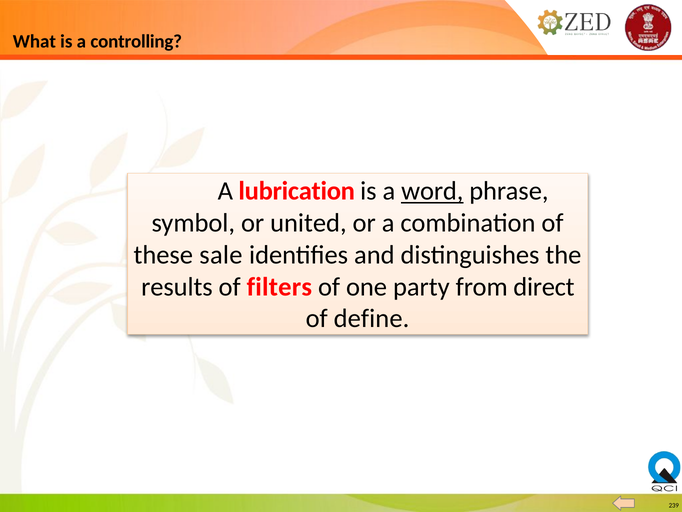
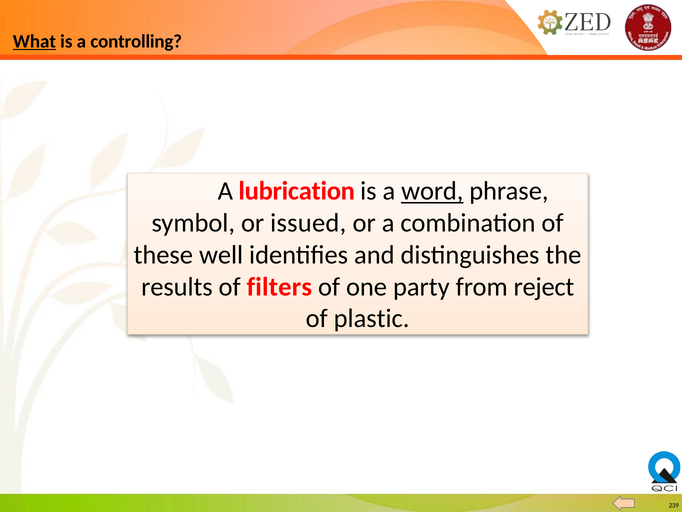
What underline: none -> present (34, 41)
united: united -> issued (308, 223)
sale: sale -> well (221, 255)
direct: direct -> reject (544, 287)
define: define -> plastic (372, 318)
